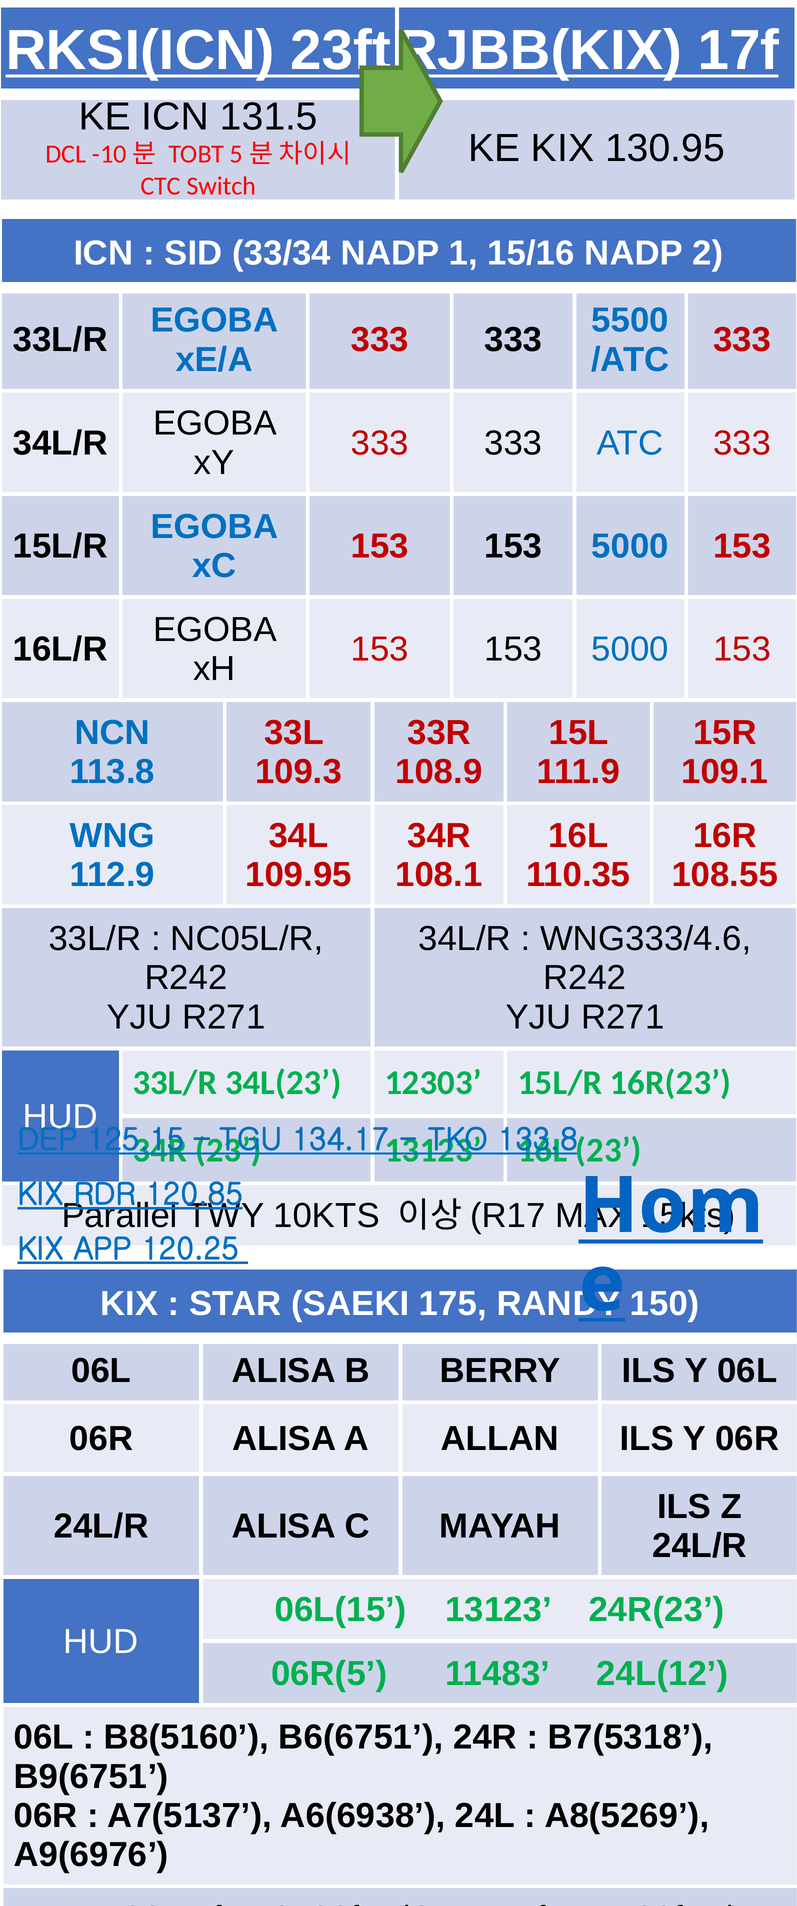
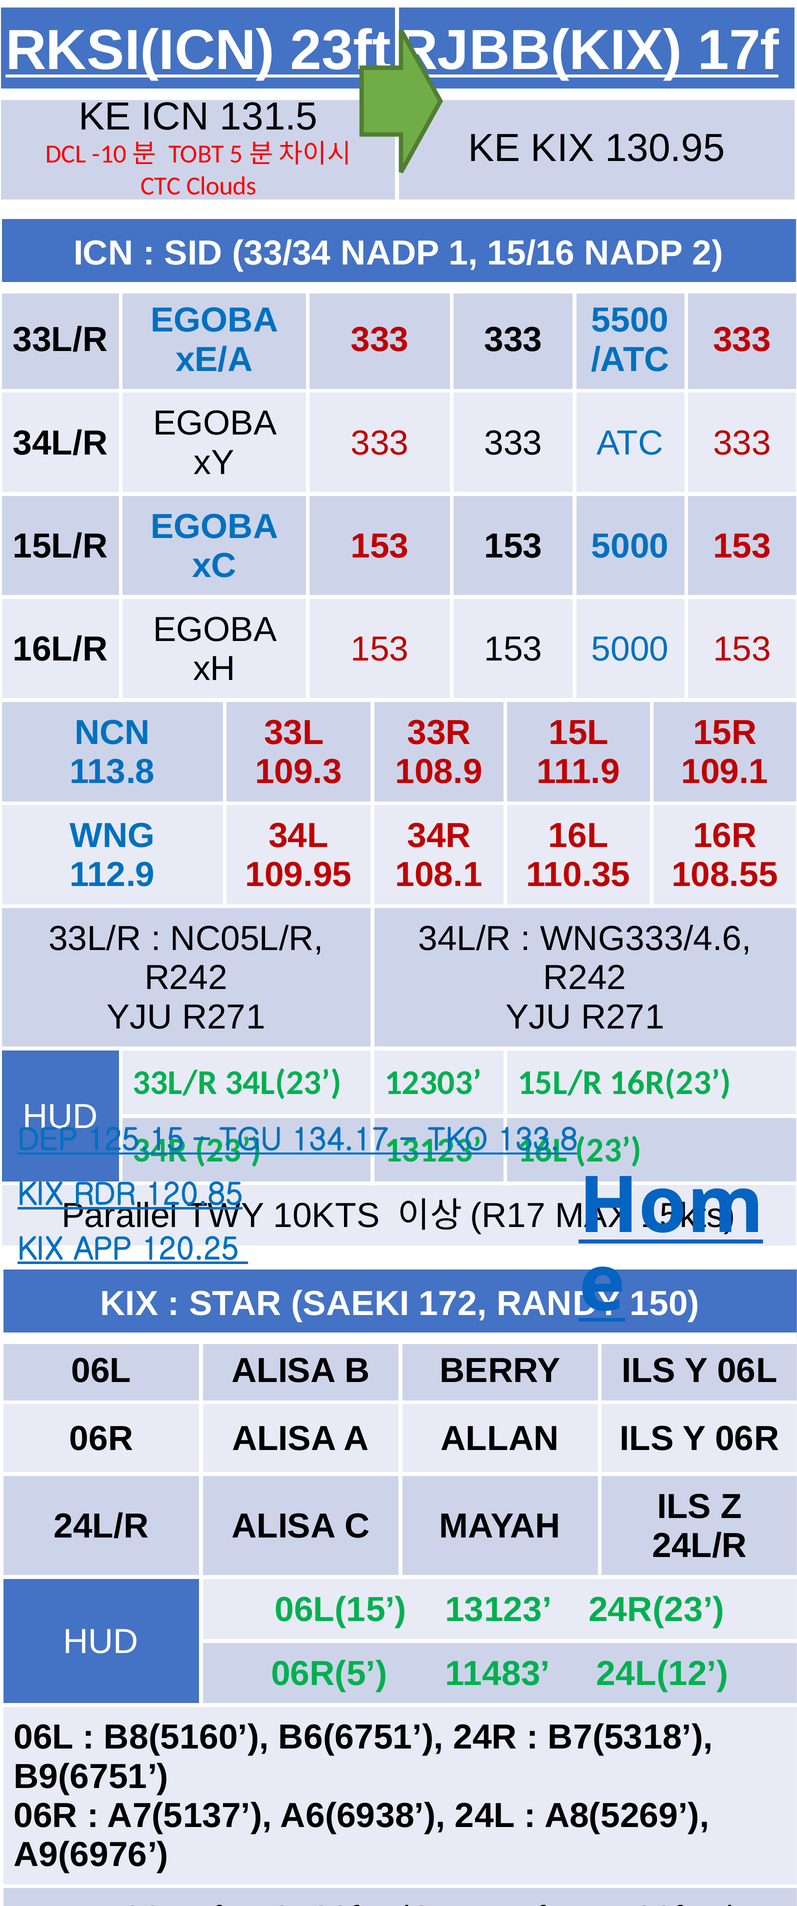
Switch: Switch -> Clouds (221, 186)
175: 175 -> 172 (453, 1304)
